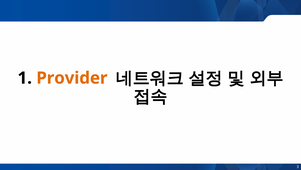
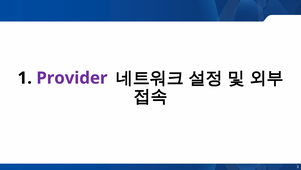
Provider colour: orange -> purple (72, 78)
